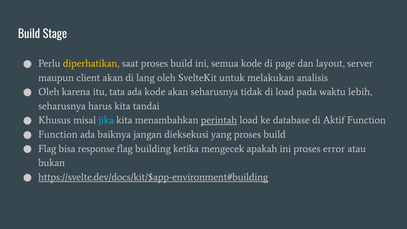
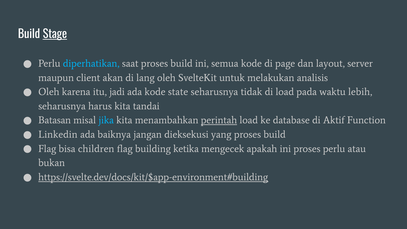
Stage underline: none -> present (55, 34)
diperhatikan colour: yellow -> light blue (91, 64)
tata: tata -> jadi (117, 92)
kode akan: akan -> state (178, 92)
Khusus: Khusus -> Batasan (55, 120)
Function: Function -> Linkedin (58, 134)
response: response -> children (96, 149)
proses error: error -> perlu (334, 149)
